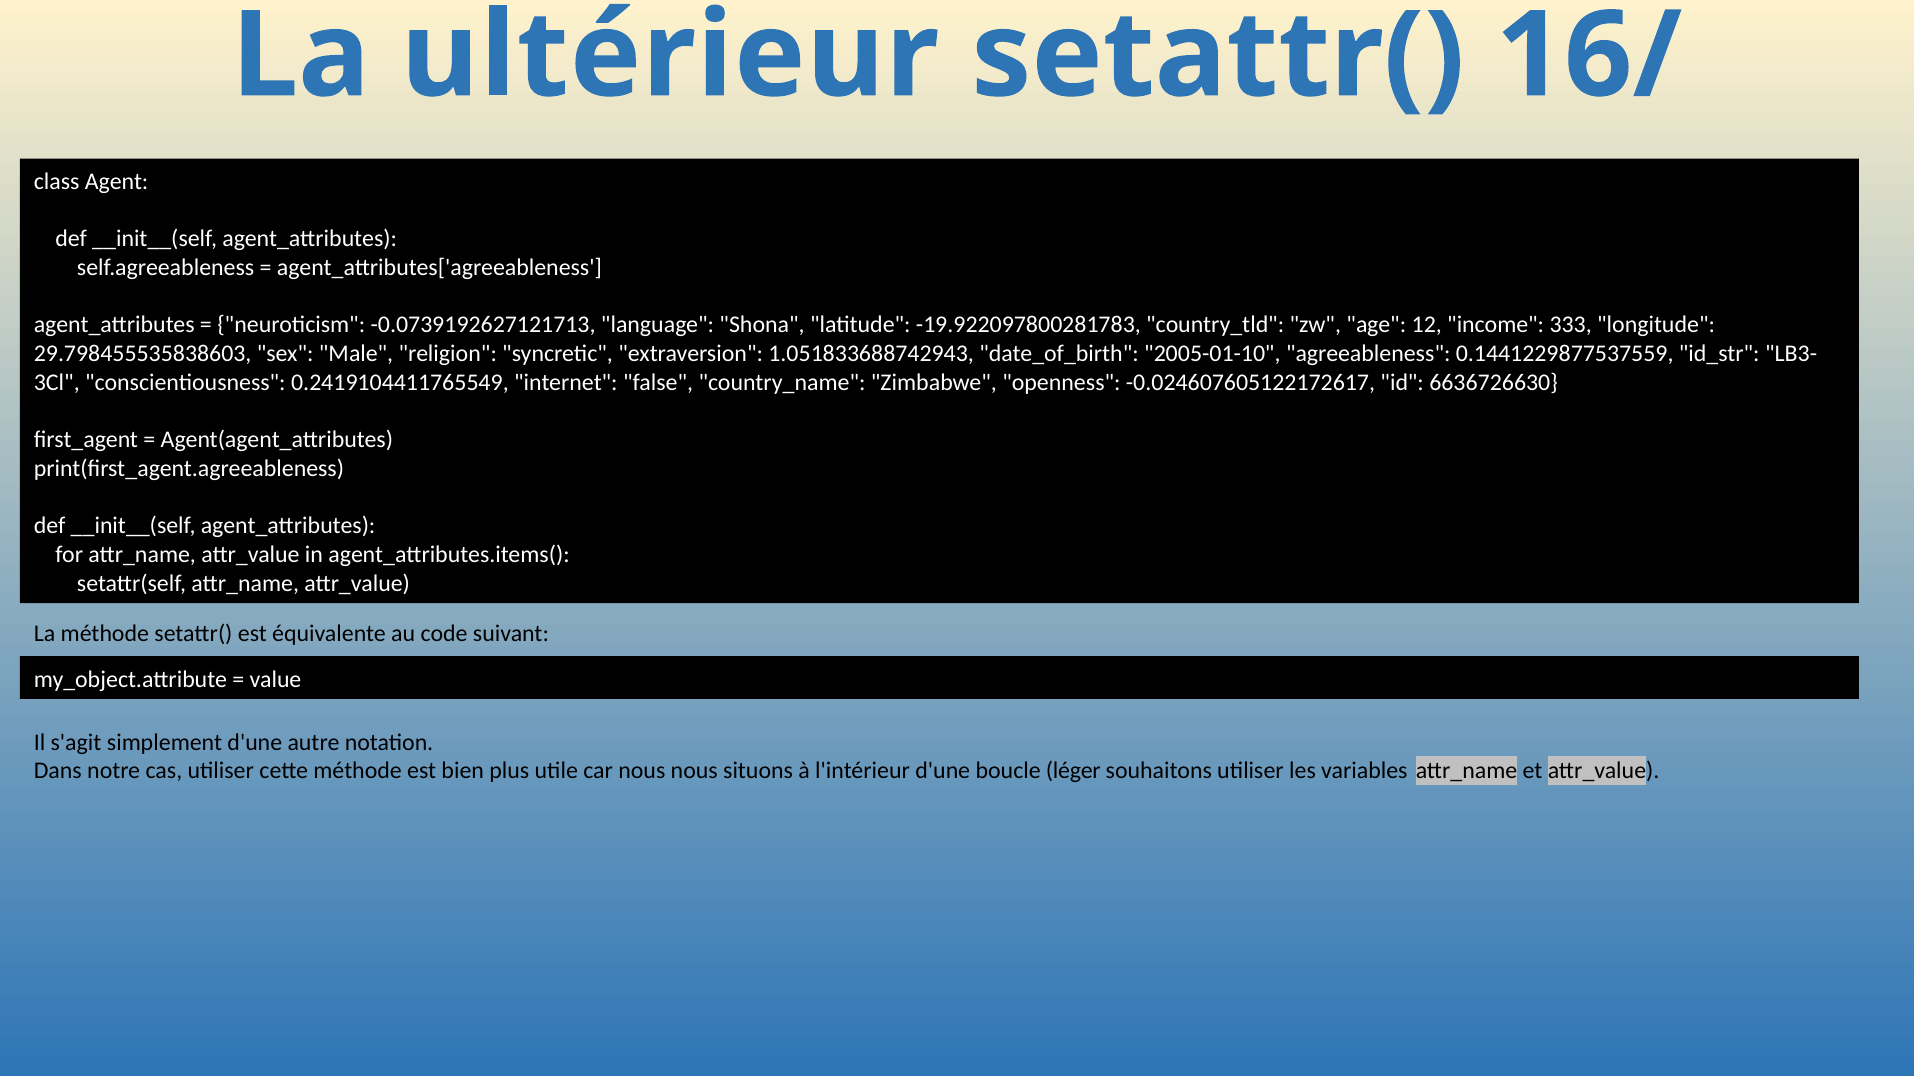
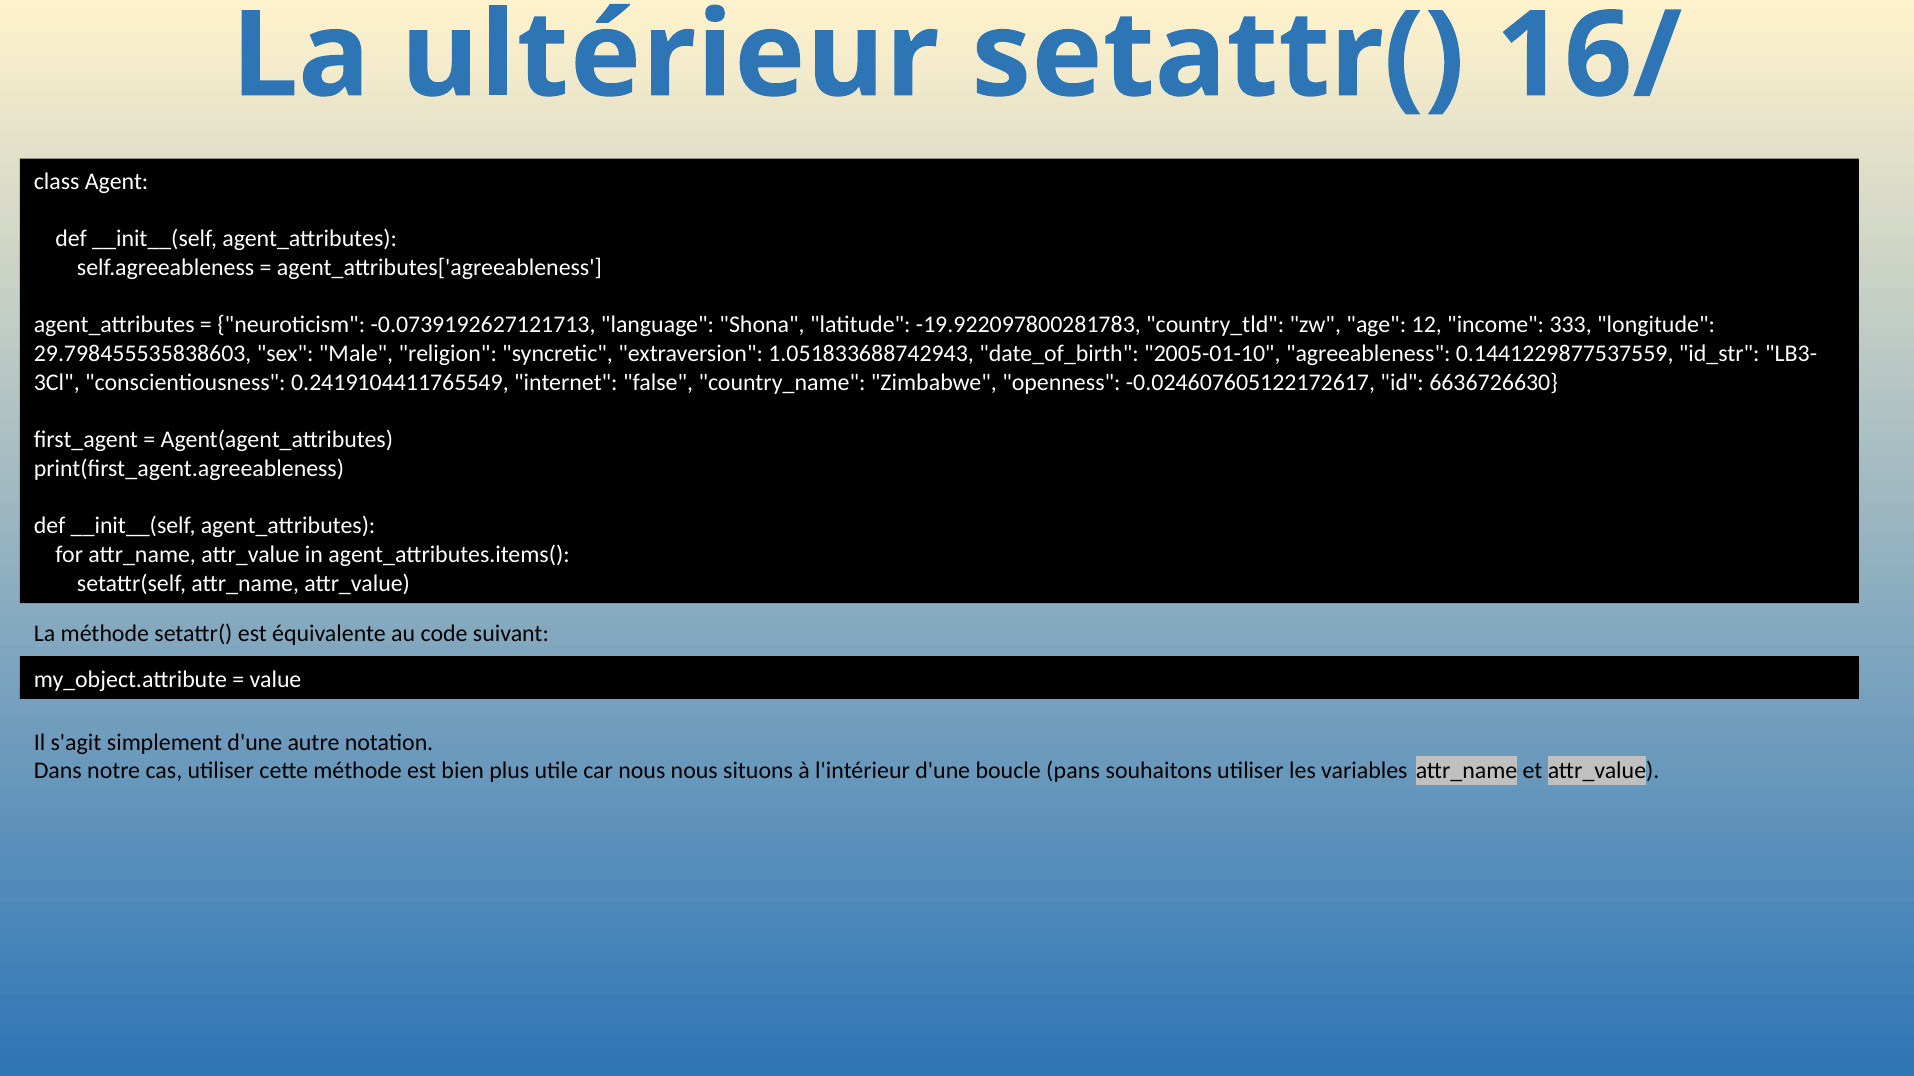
léger: léger -> pans (1073, 771)
